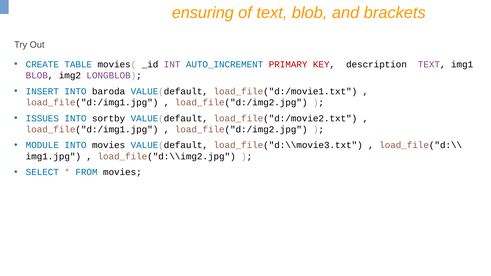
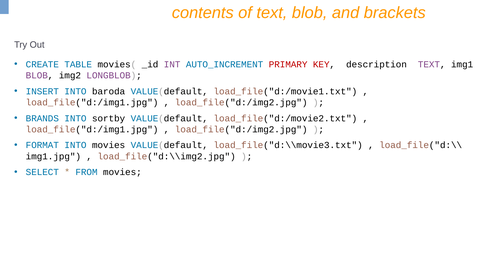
ensuring: ensuring -> contents (203, 13)
ISSUES: ISSUES -> BRANDS (42, 118)
MODULE: MODULE -> FORMAT (42, 145)
